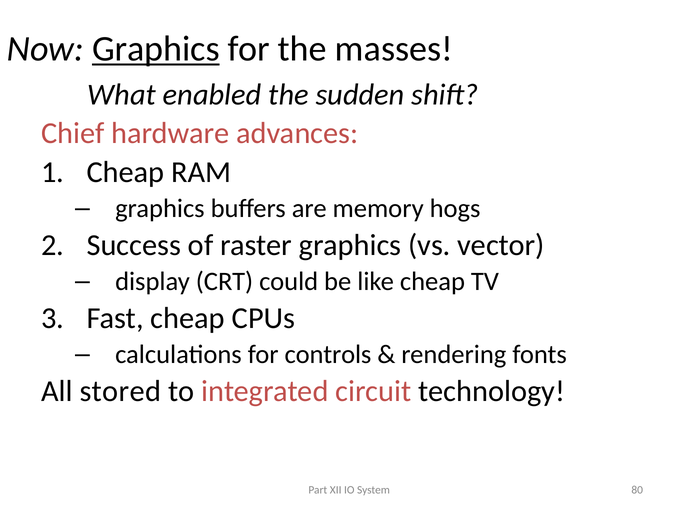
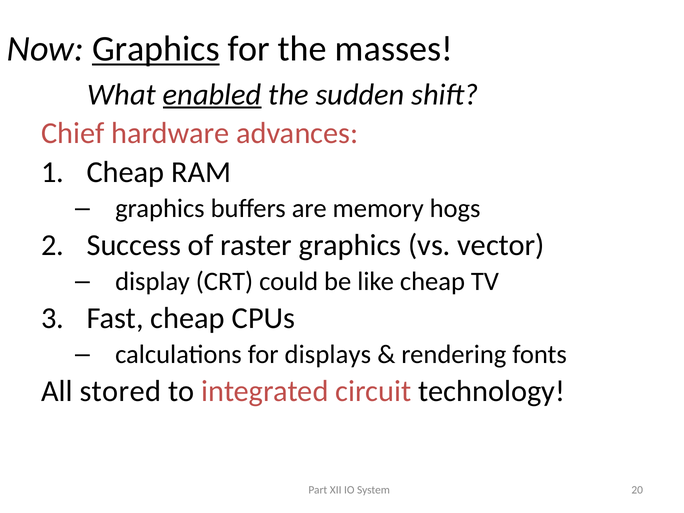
enabled underline: none -> present (212, 94)
controls: controls -> displays (328, 355)
80: 80 -> 20 (637, 490)
